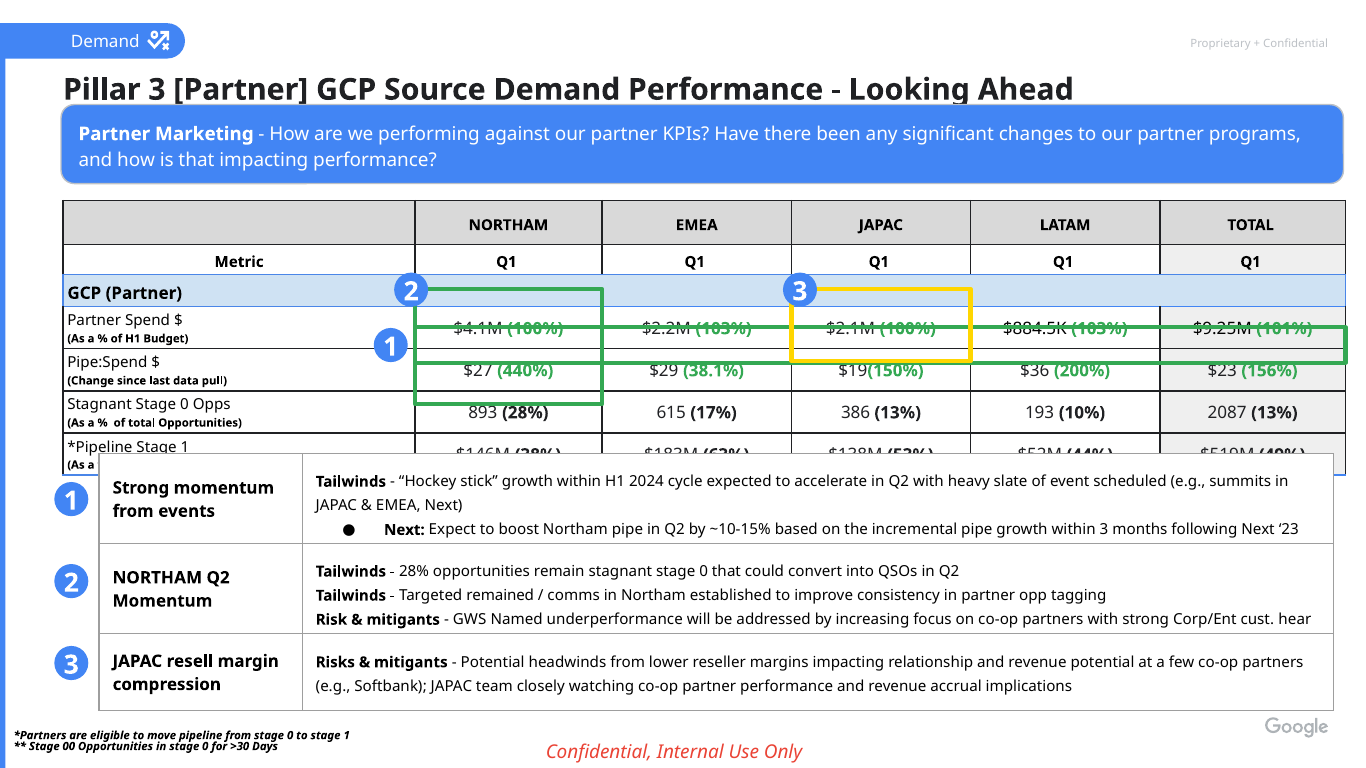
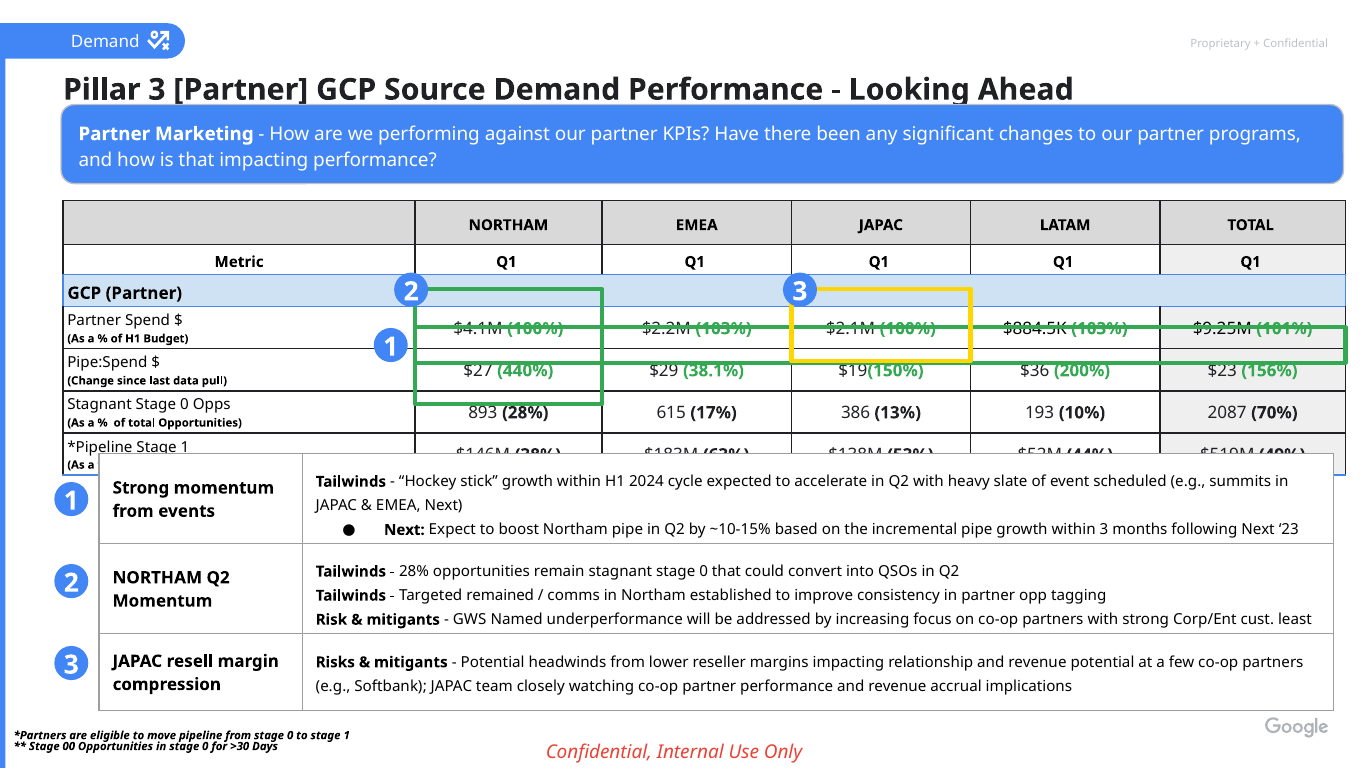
2087 13%: 13% -> 70% (1274, 413)
hear: hear -> least (1295, 620)
